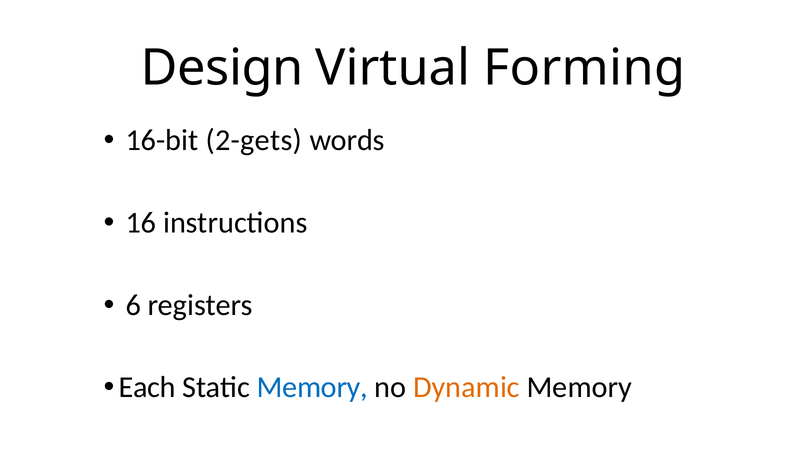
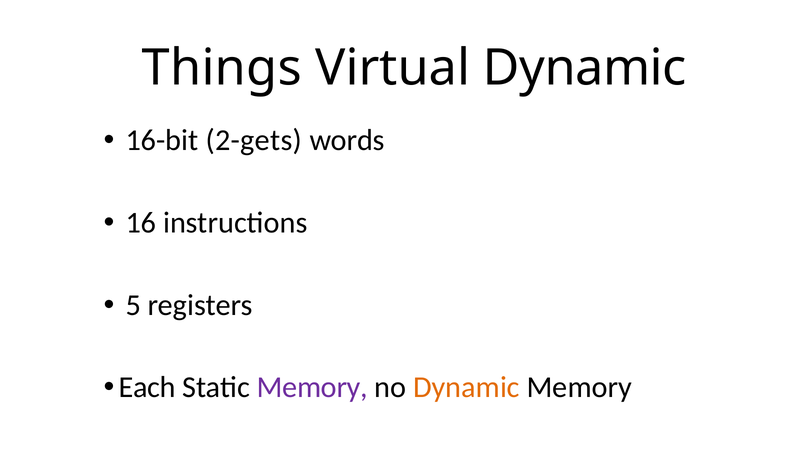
Design: Design -> Things (222, 68)
Virtual Forming: Forming -> Dynamic (585, 68)
6: 6 -> 5 (133, 305)
Memory colour: blue -> purple (312, 387)
